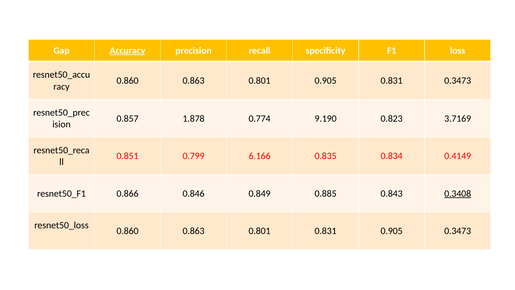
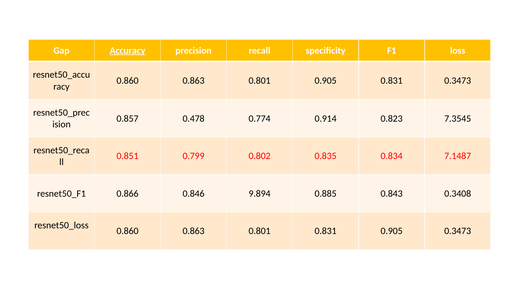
1.878: 1.878 -> 0.478 (194, 118)
9.190: 9.190 -> 0.914 (326, 118)
3.7169: 3.7169 -> 7.3545 (458, 118)
6.166: 6.166 -> 0.802 (260, 156)
0.4149: 0.4149 -> 7.1487 (458, 156)
0.849: 0.849 -> 9.894 (260, 193)
0.3408 underline: present -> none (458, 193)
